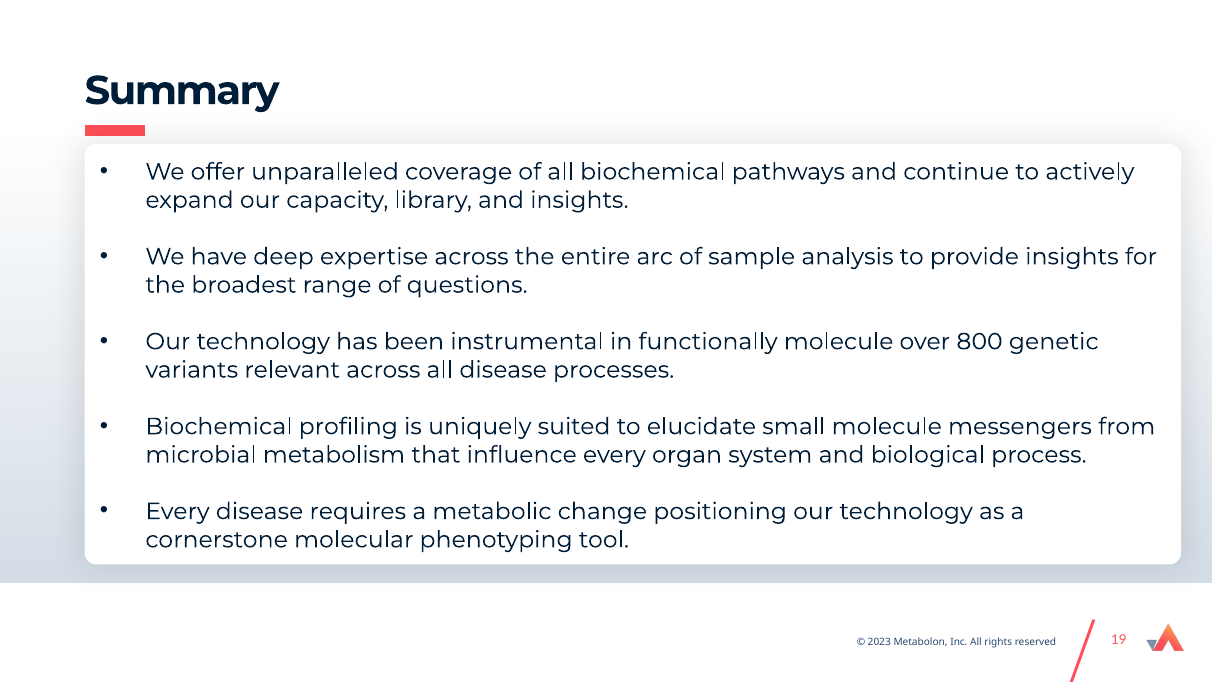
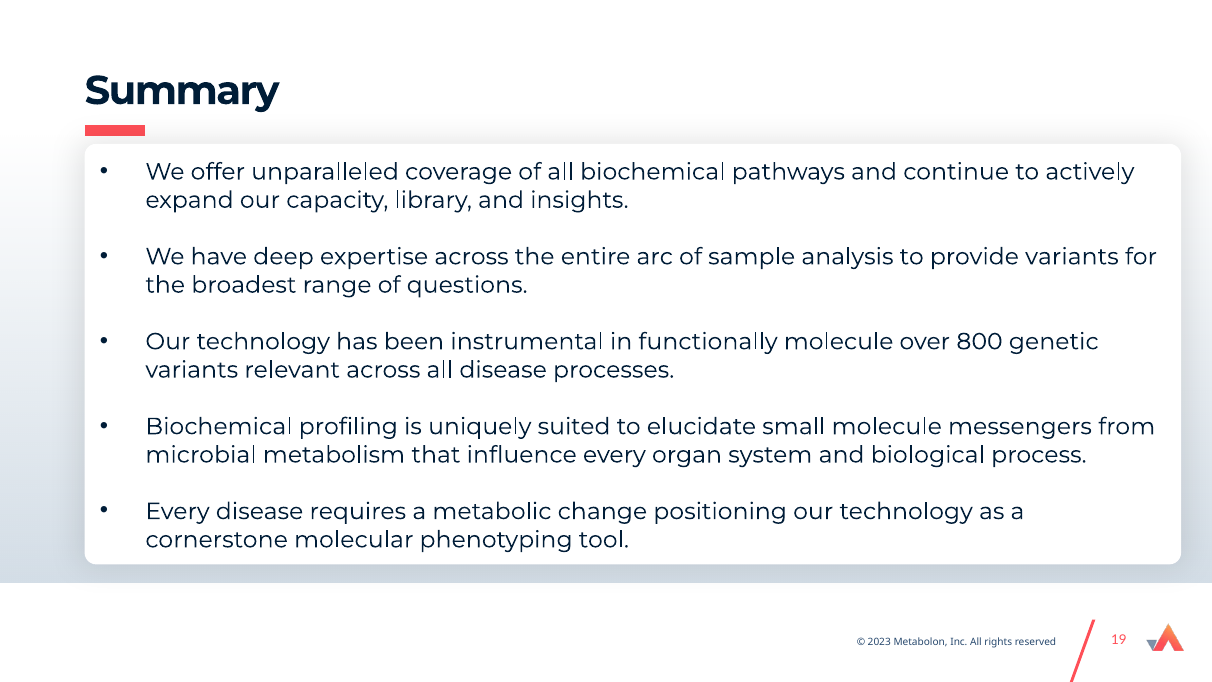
provide insights: insights -> variants (1072, 257)
